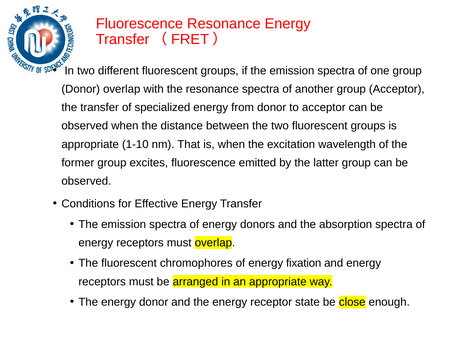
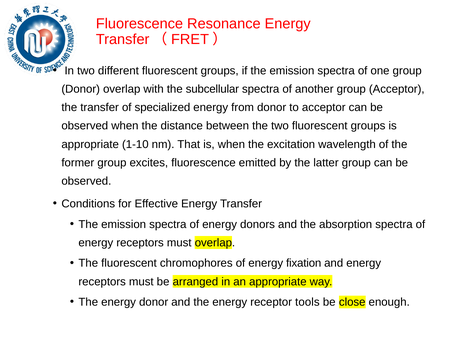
the resonance: resonance -> subcellular (212, 89)
state: state -> tools (307, 302)
